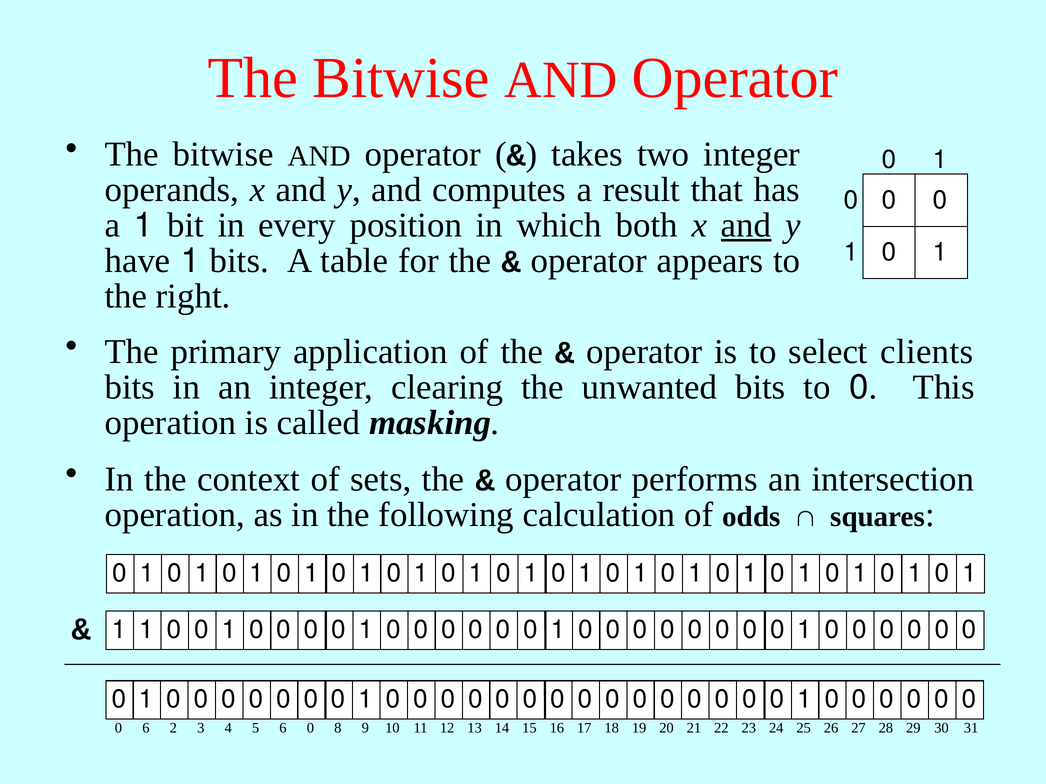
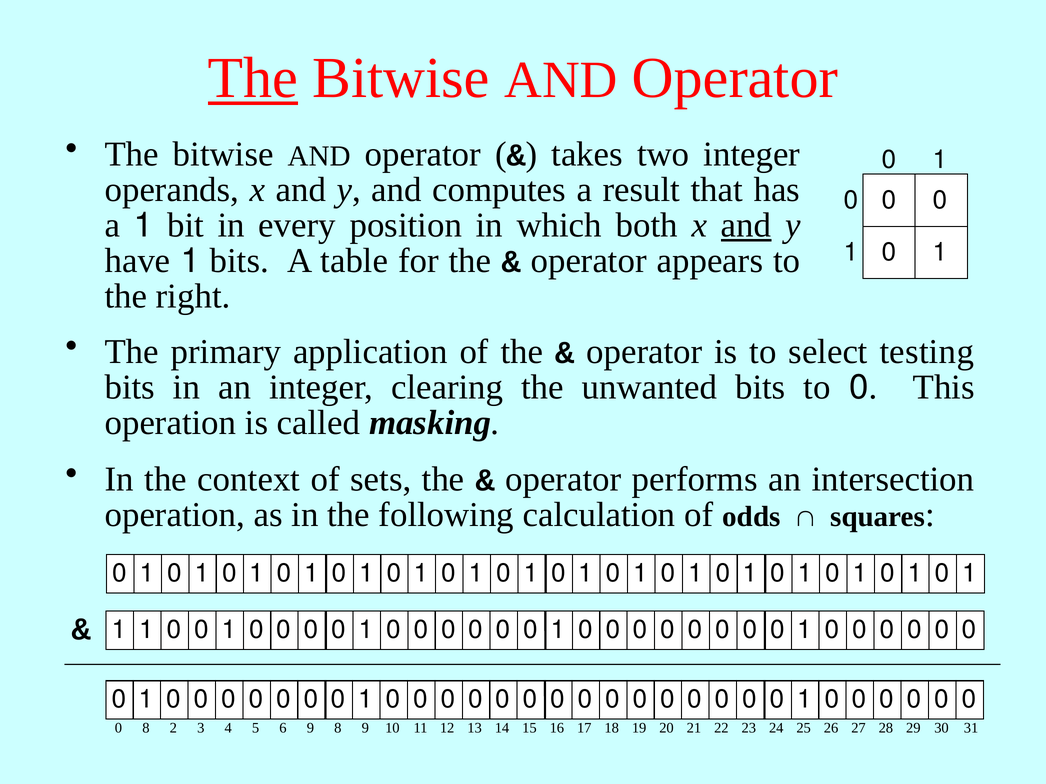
The underline: none -> present (253, 78)
clients: clients -> testing (927, 352)
0 6: 6 -> 8 (146, 729)
6 0: 0 -> 9 (310, 729)
